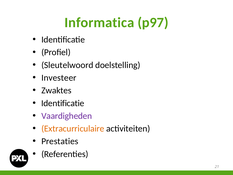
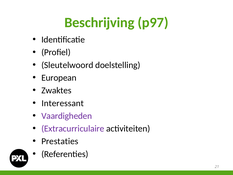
Informatica: Informatica -> Beschrijving (99, 23)
Investeer: Investeer -> European (59, 78)
Identificatie: Identificatie -> Interessant (63, 103)
Extracurriculaire colour: orange -> purple (73, 128)
